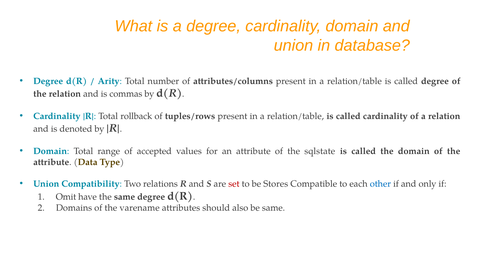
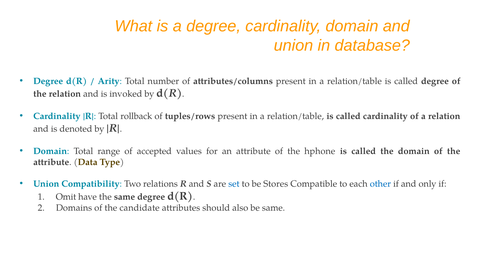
commas: commas -> invoked (126, 94)
sqlstate: sqlstate -> hphone (320, 151)
set colour: red -> blue (234, 184)
varename: varename -> candidate (140, 208)
